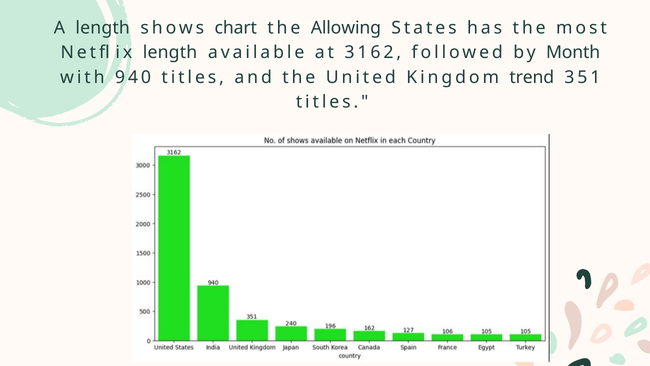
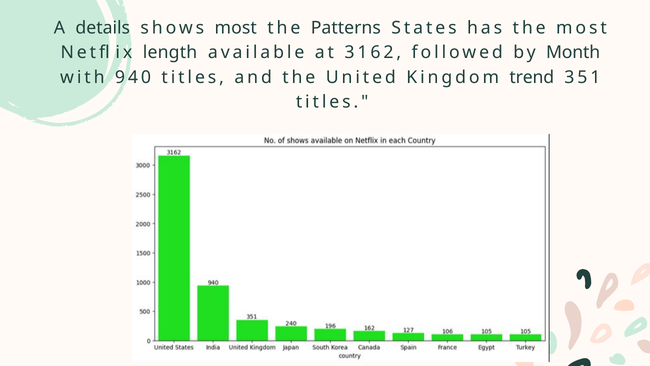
A length: length -> details (103, 28)
shows chart: chart -> most (236, 28)
Allowing: Allowing -> Patterns (346, 28)
